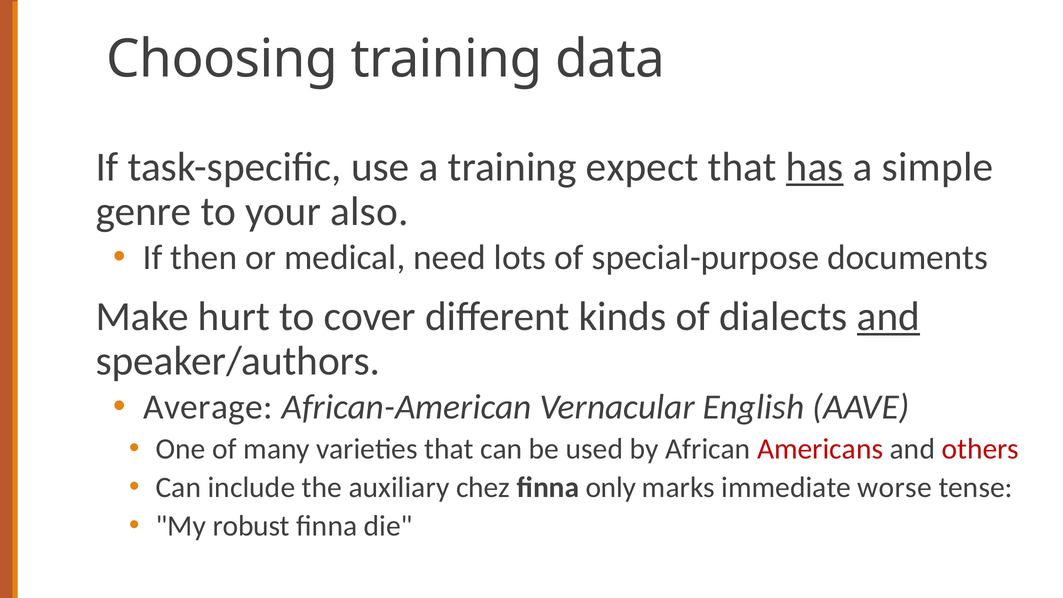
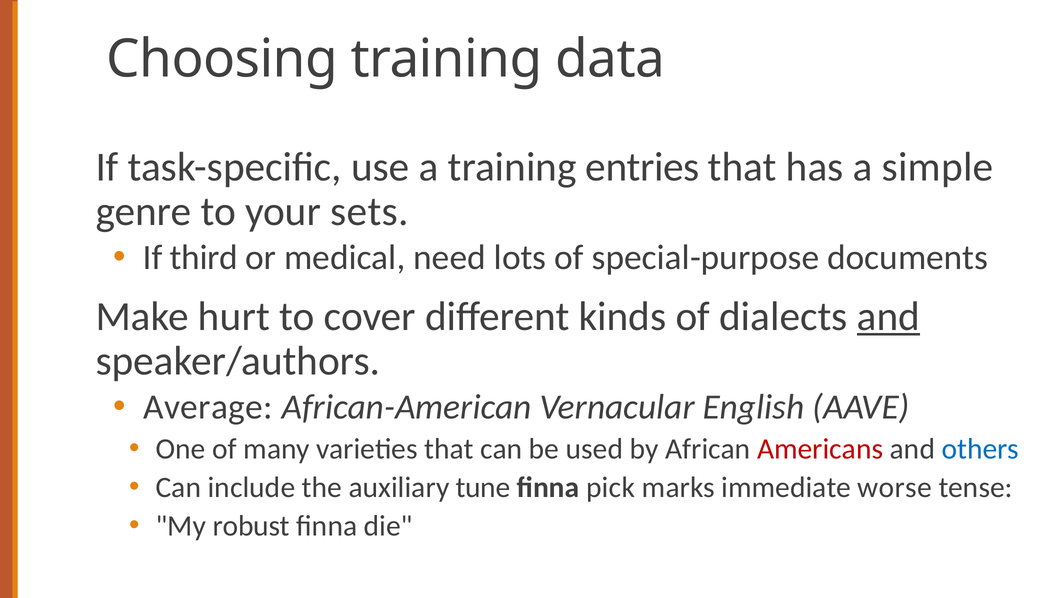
expect: expect -> entries (642, 167)
has underline: present -> none (815, 167)
also: also -> sets (369, 211)
then: then -> third (204, 257)
others colour: red -> blue (980, 449)
chez: chez -> tune (483, 487)
only: only -> pick (610, 487)
